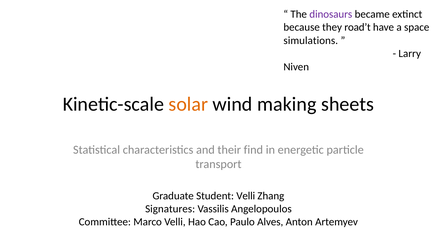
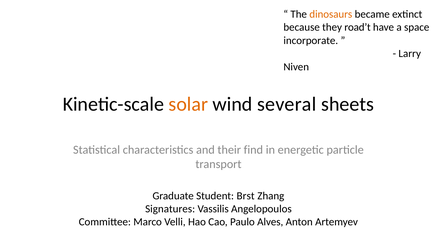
dinosaurs colour: purple -> orange (331, 14)
simulations: simulations -> incorporate (311, 40)
making: making -> several (287, 104)
Student Velli: Velli -> Brst (246, 196)
